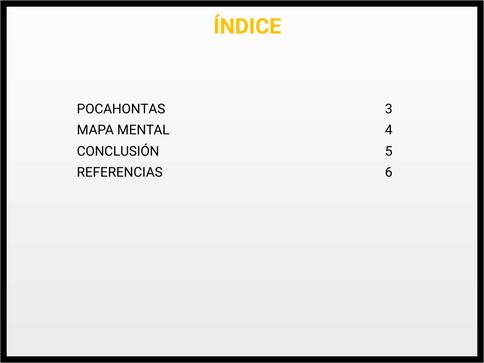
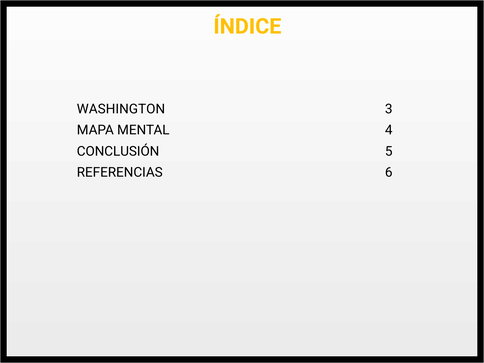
POCAHONTAS: POCAHONTAS -> WASHINGTON (121, 109)
